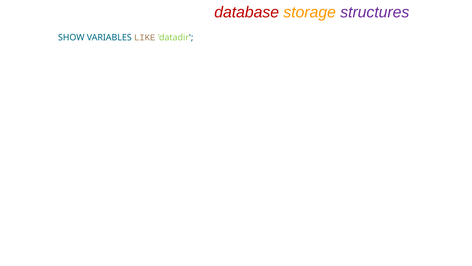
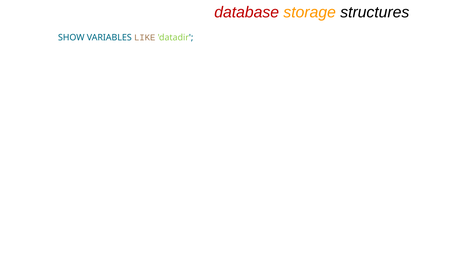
structures colour: purple -> black (375, 12)
